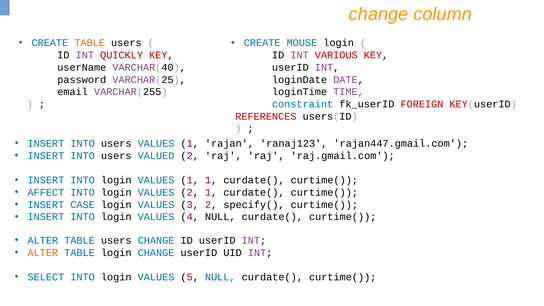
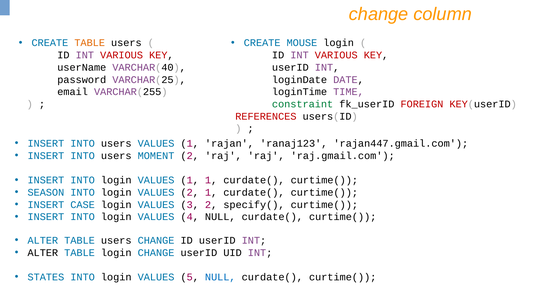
QUICKLY: QUICKLY -> VARIOUS (122, 55)
constraint colour: blue -> green (303, 104)
VALUED: VALUED -> MOMENT (156, 156)
AFFECT: AFFECT -> SEASON (46, 192)
ALTER colour: orange -> black (43, 253)
SELECT: SELECT -> STATES (46, 277)
